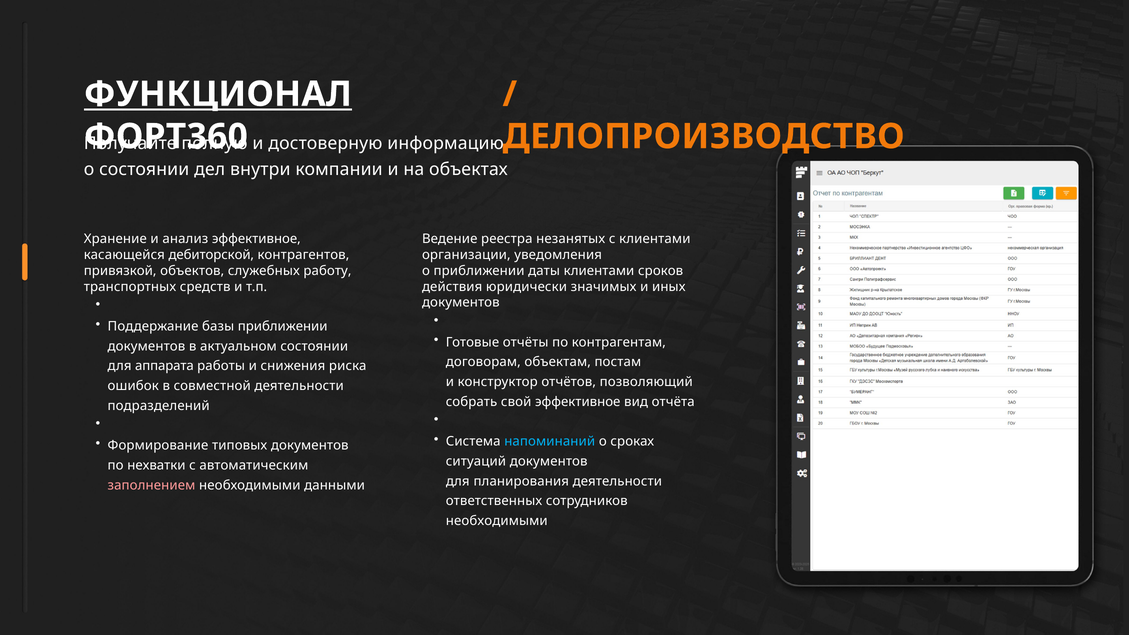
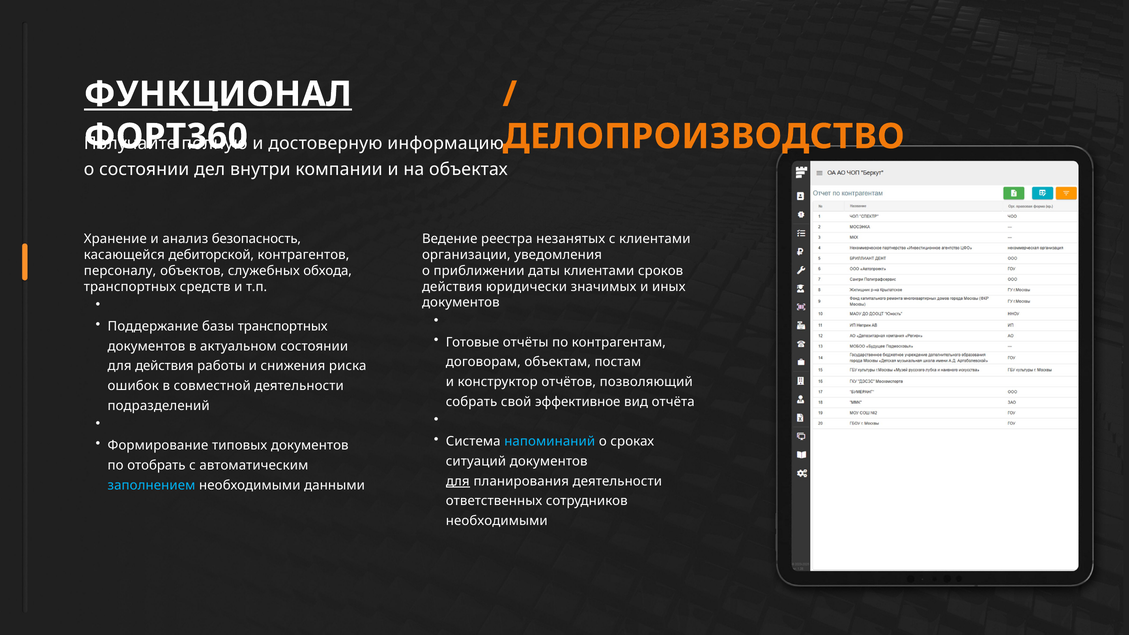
анализ эффективное: эффективное -> безопасность (256, 239)
привязкой: привязкой -> персоналу (120, 271)
работу: работу -> обхода (328, 271)
базы приближении: приближении -> транспортных (283, 326)
для аппарата: аппарата -> действия (164, 366)
нехватки: нехватки -> отобрать (156, 465)
для underline: none -> present (458, 481)
заполнением colour: pink -> light blue (151, 485)
